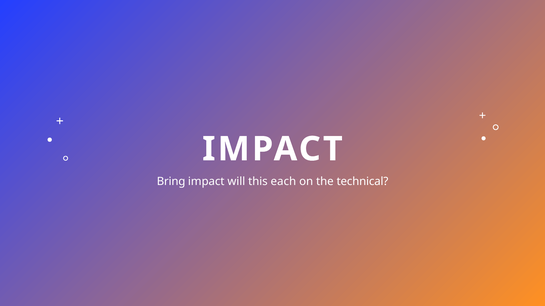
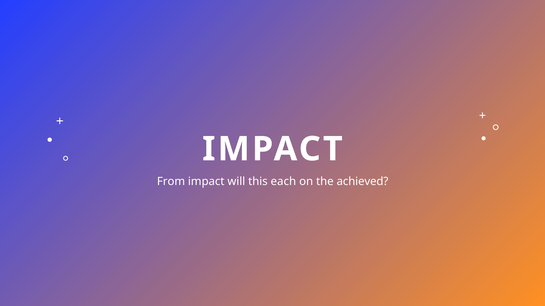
Bring: Bring -> From (171, 182)
technical: technical -> achieved (362, 182)
